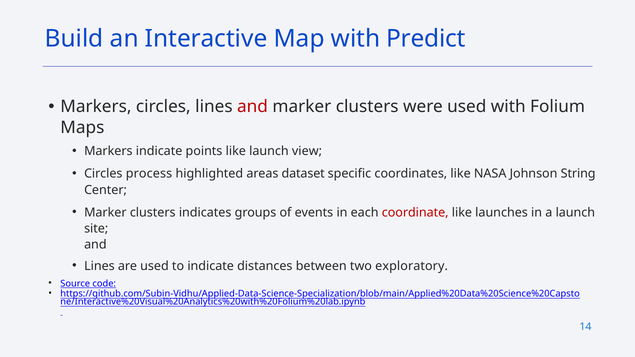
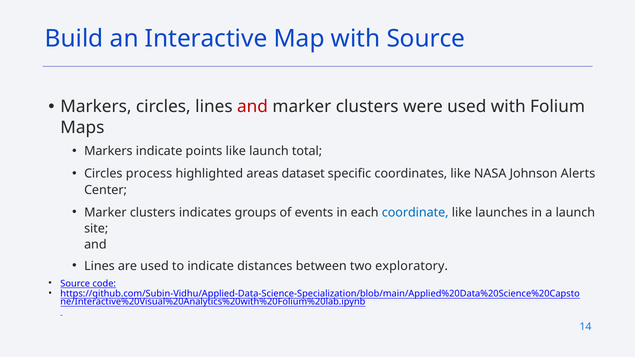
with Predict: Predict -> Source (426, 39)
view: view -> total (307, 151)
String: String -> Alerts (578, 174)
coordinate colour: red -> blue (415, 212)
